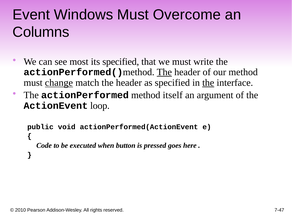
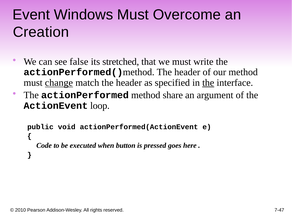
Columns: Columns -> Creation (41, 32)
most: most -> false (79, 62)
its specified: specified -> stretched (121, 62)
The underline: present -> none (164, 72)
itself: itself -> share (173, 95)
